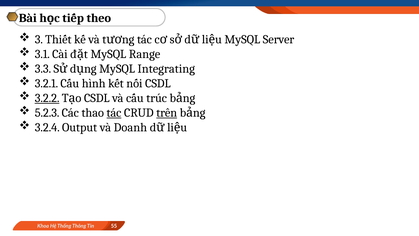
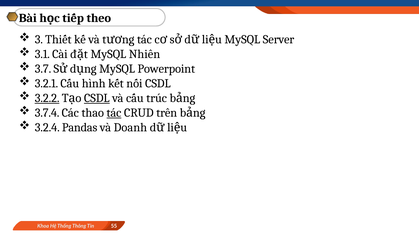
Range: Range -> Nhiên (145, 54)
3.3: 3.3 -> 3.7 (43, 69)
Integrating: Integrating -> Powerpoint (166, 69)
CSDL underline: none -> present (97, 98)
5.2.3: 5.2.3 -> 3.7.4 (47, 113)
trên underline: present -> none (167, 113)
Output: Output -> Pandas (80, 127)
